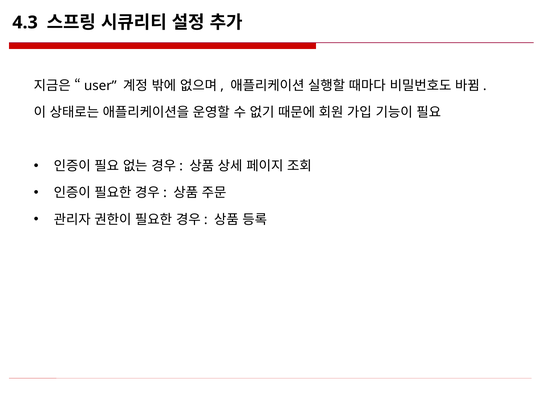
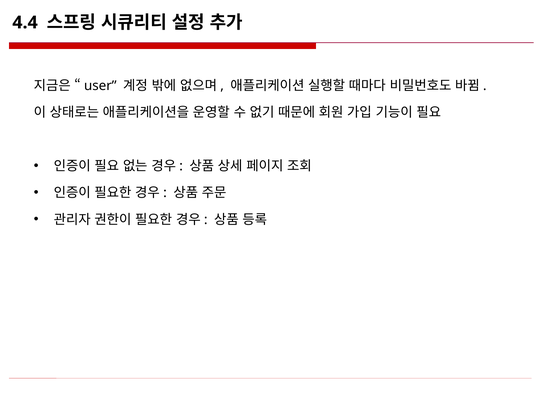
4.3: 4.3 -> 4.4 (25, 22)
